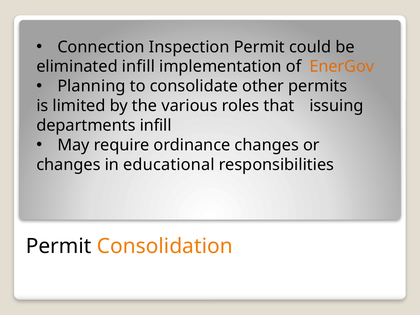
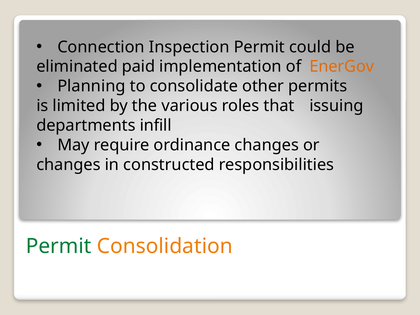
eliminated infill: infill -> paid (139, 67)
educational: educational -> constructed (169, 165)
Permit colour: black -> green (59, 246)
